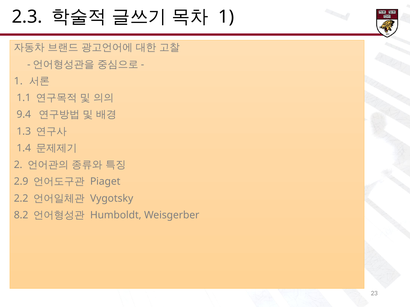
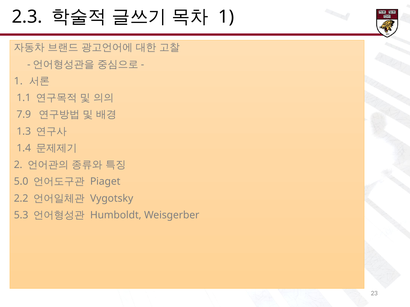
9.4: 9.4 -> 7.9 (24, 115)
2.9: 2.9 -> 5.0 (21, 182)
8.2: 8.2 -> 5.3 (21, 215)
